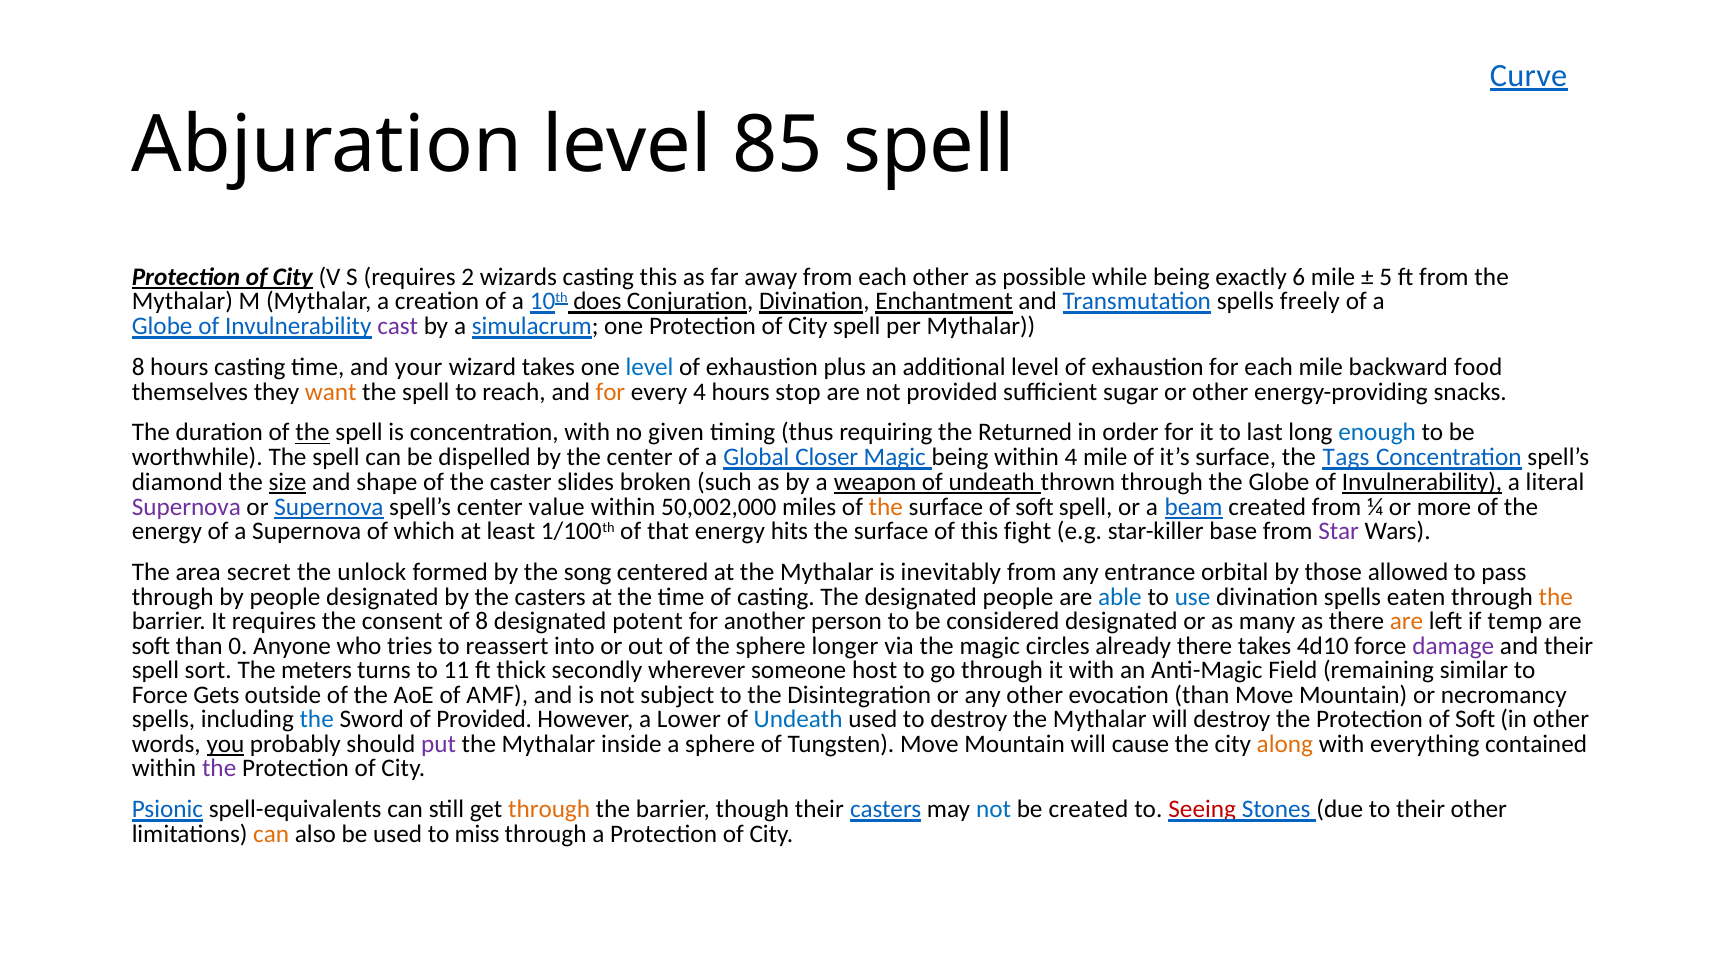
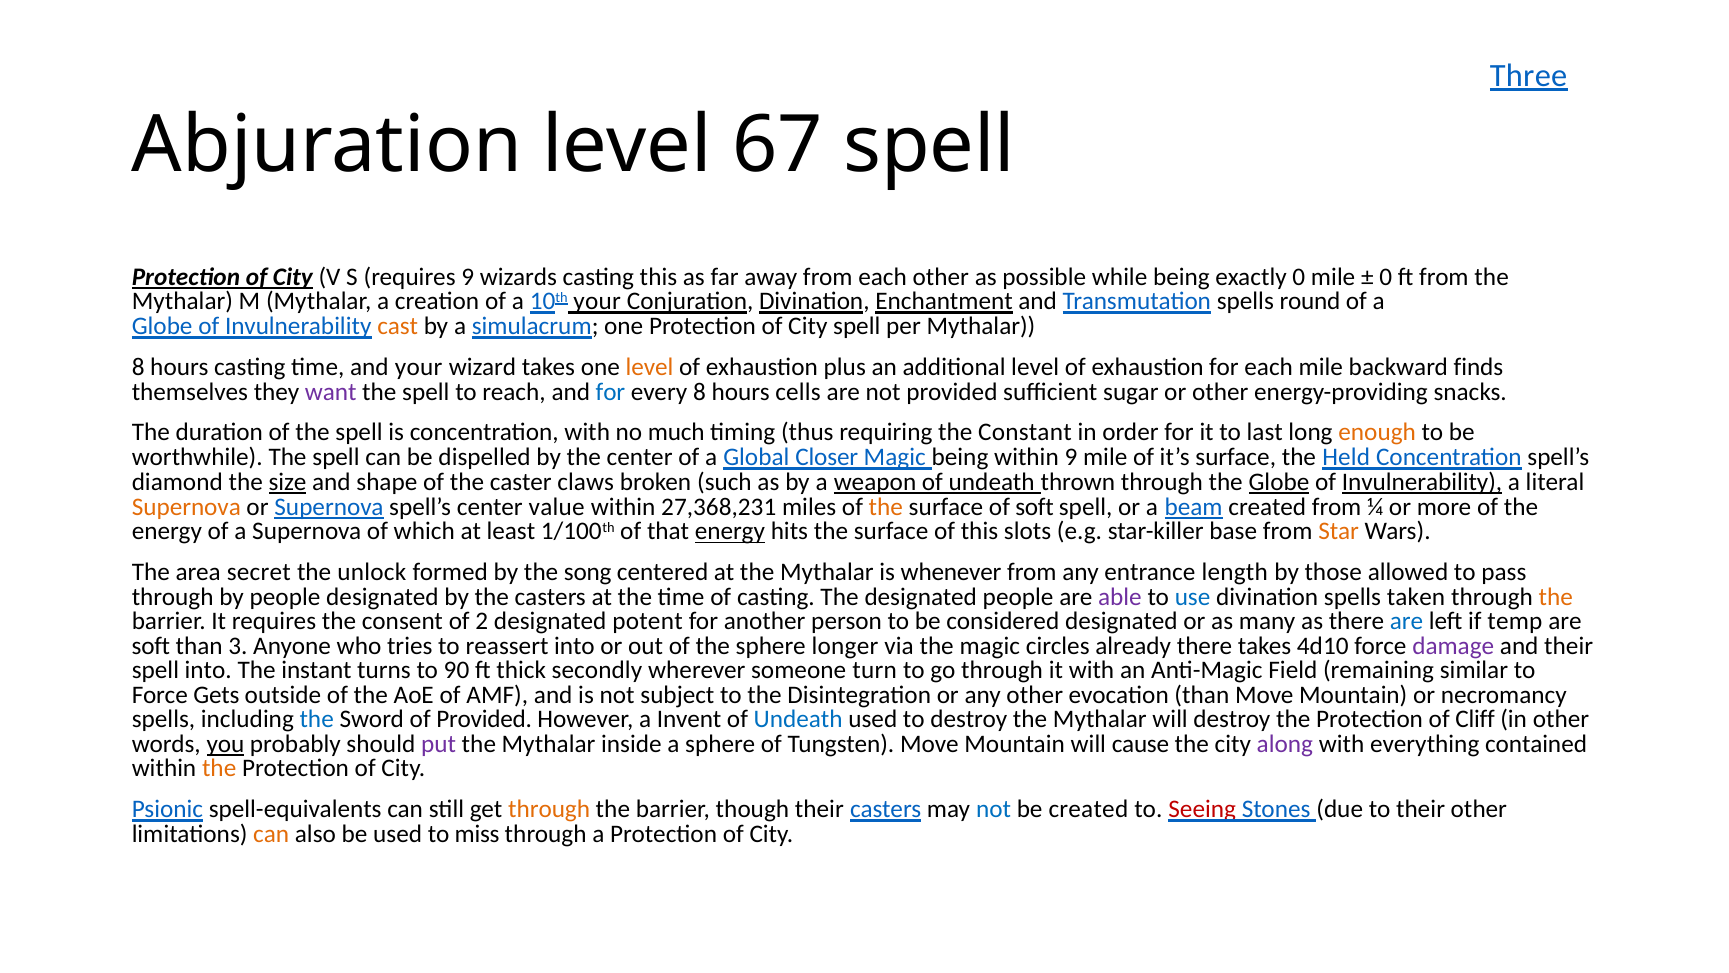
Curve: Curve -> Three (1529, 75)
85: 85 -> 67 (777, 145)
requires 2: 2 -> 9 (468, 277)
exactly 6: 6 -> 0 (1299, 277)
5: 5 -> 0 (1386, 277)
10th does: does -> your (597, 301)
freely: freely -> round (1310, 301)
cast colour: purple -> orange (398, 326)
level colour: blue -> orange (650, 367)
food: food -> finds (1478, 367)
want colour: orange -> purple (331, 392)
for colour: orange -> blue (610, 392)
every 4: 4 -> 8 (700, 392)
stop: stop -> cells (798, 392)
the underline: present -> none (313, 432)
given: given -> much (676, 432)
Returned: Returned -> Constant (1025, 432)
enough colour: blue -> orange (1377, 432)
within 4: 4 -> 9 (1071, 457)
Tags: Tags -> Held (1346, 457)
slides: slides -> claws (586, 482)
Globe underline: none -> present (1279, 482)
Supernova colour: purple -> orange (186, 507)
50,002,000: 50,002,000 -> 27,368,231 (719, 507)
energy underline: none -> present (730, 531)
fight: fight -> slots (1028, 531)
Star colour: purple -> orange (1339, 531)
inevitably: inevitably -> whenever (951, 572)
orbital: orbital -> length (1235, 572)
able colour: blue -> purple (1120, 597)
eaten: eaten -> taken (1416, 597)
of 8: 8 -> 2 (482, 621)
are colour: orange -> blue (1406, 621)
0: 0 -> 3 (238, 646)
spell sort: sort -> into (208, 670)
meters: meters -> instant (316, 670)
11: 11 -> 90 (457, 670)
host: host -> turn (875, 670)
Lower: Lower -> Invent (689, 719)
Protection of Soft: Soft -> Cliff (1475, 719)
along colour: orange -> purple (1285, 744)
the colour: purple -> orange (219, 768)
